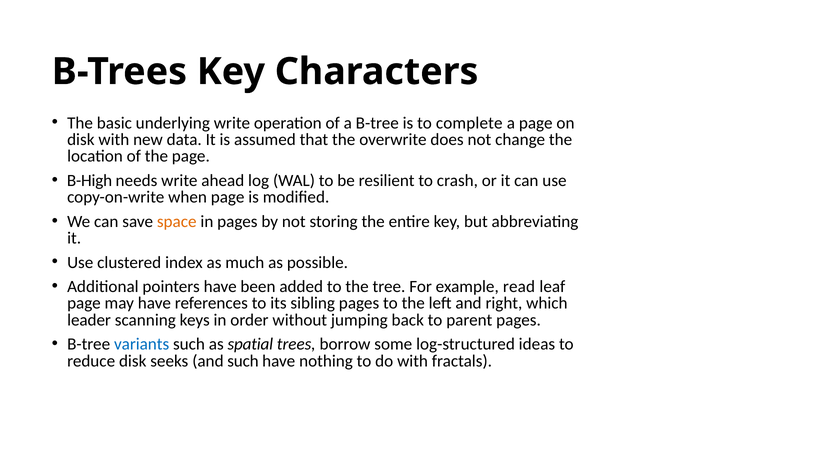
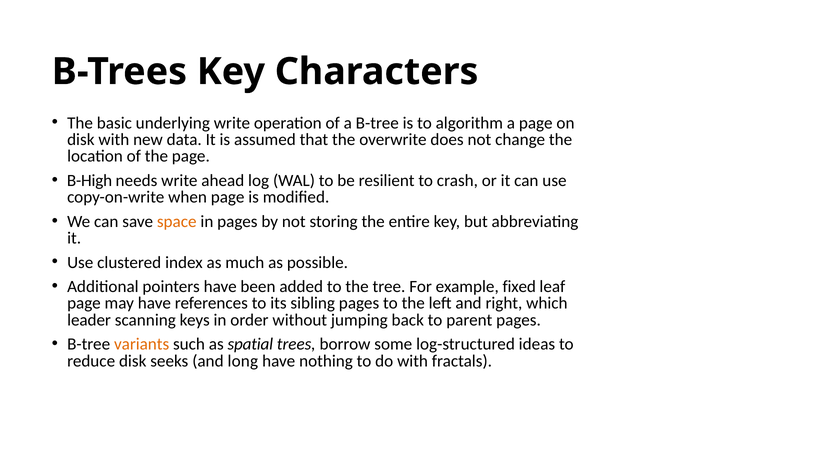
complete: complete -> algorithm (469, 123)
read: read -> fixed (519, 287)
variants colour: blue -> orange (142, 344)
and such: such -> long (243, 361)
